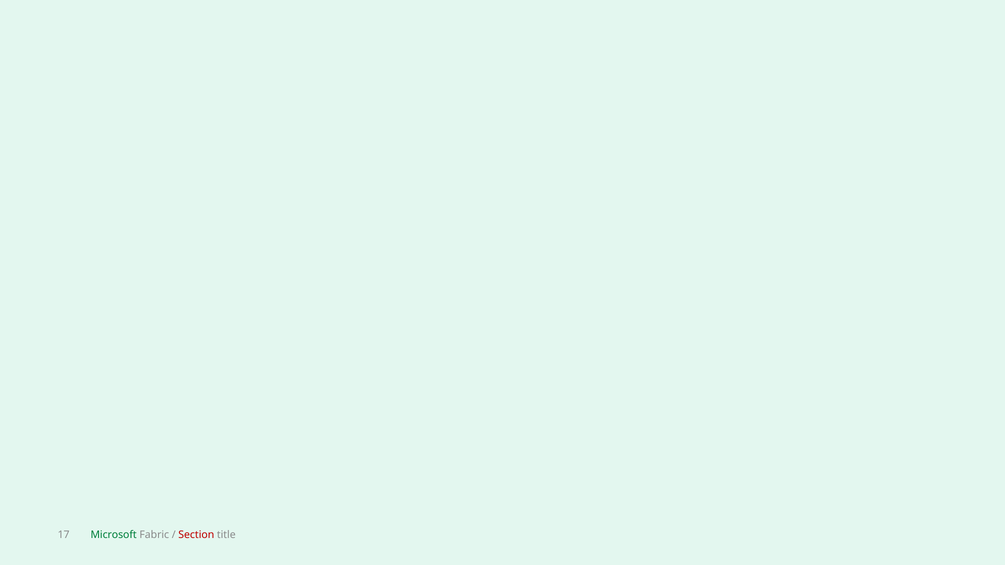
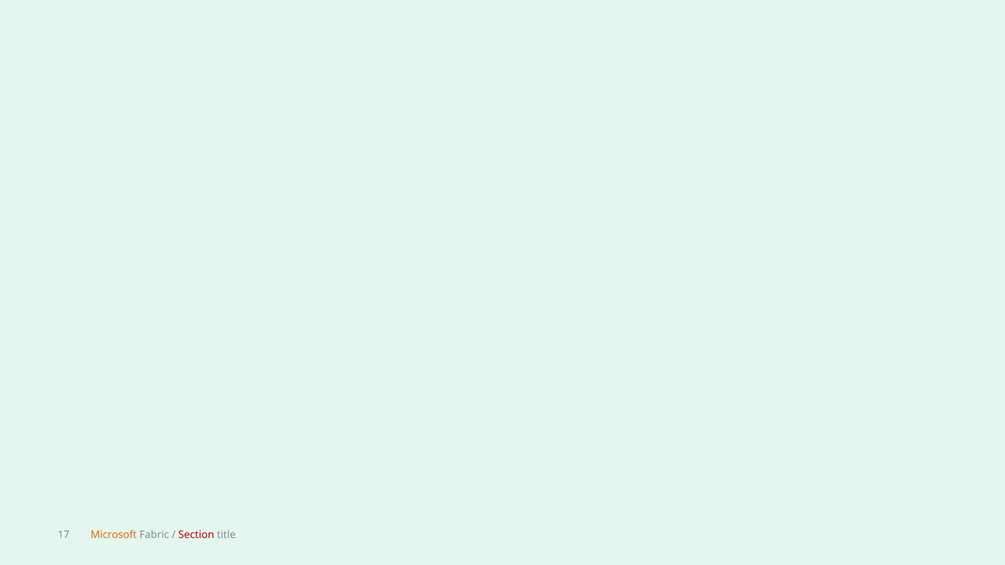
Microsoft colour: green -> orange (114, 535)
